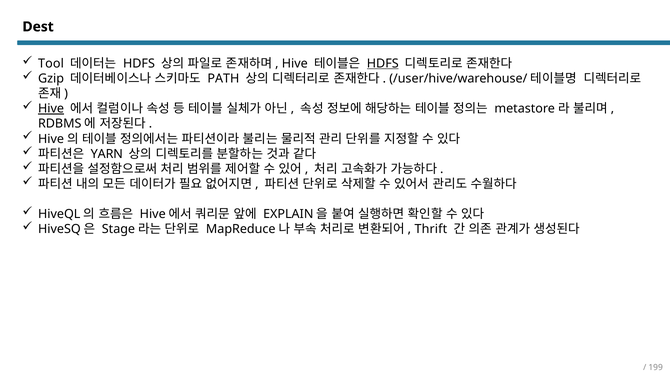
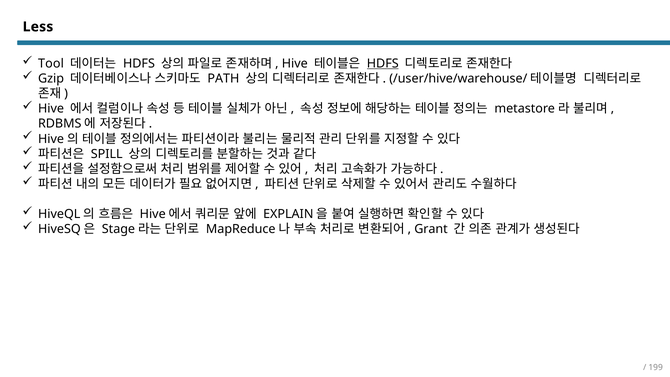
Dest: Dest -> Less (38, 27)
Hive underline: present -> none (51, 109)
YARN: YARN -> SPILL (107, 154)
Thrift: Thrift -> Grant (431, 229)
